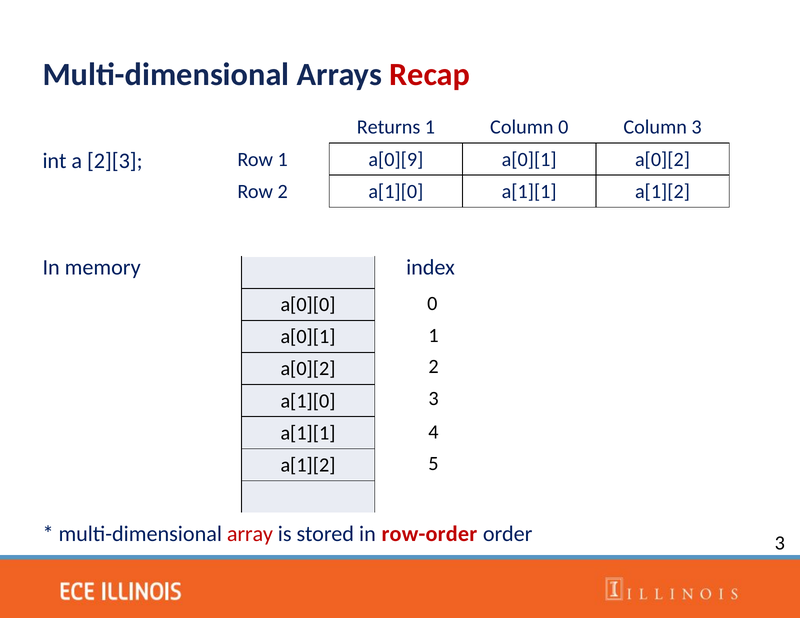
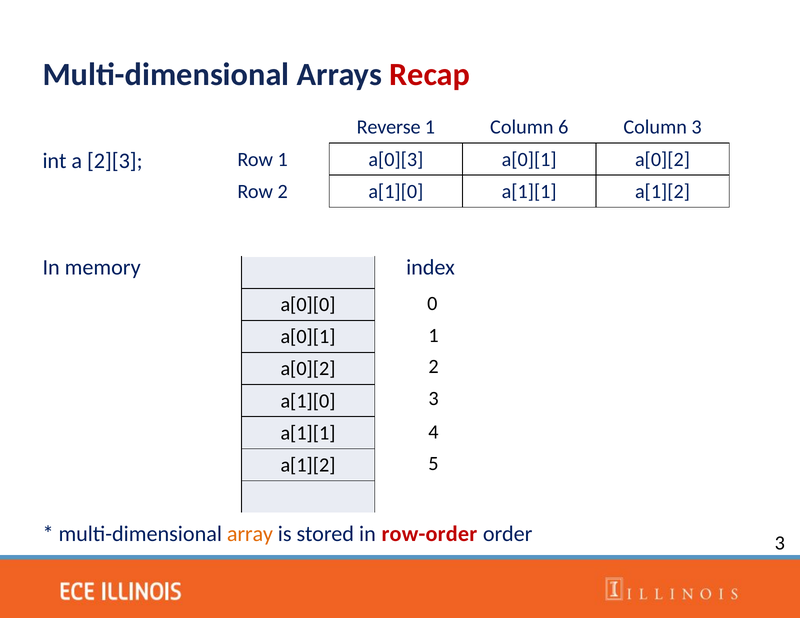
Returns: Returns -> Reverse (389, 127)
Column 0: 0 -> 6 (563, 127)
a[0][9: a[0][9 -> a[0][3 (396, 159)
array colour: red -> orange (250, 534)
